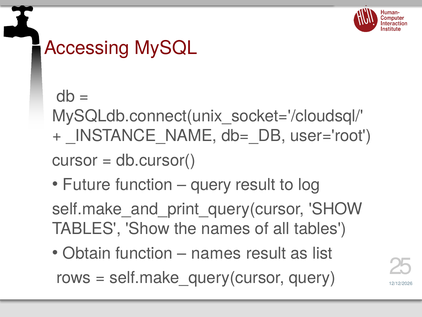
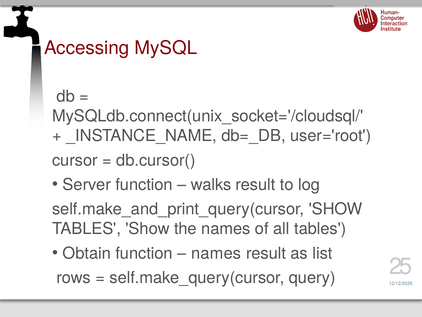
Future: Future -> Server (87, 184)
query: query -> walks (211, 184)
